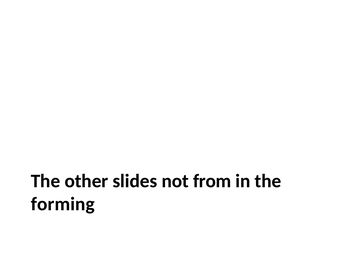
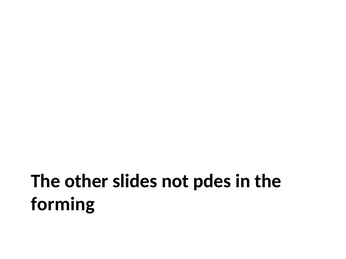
from: from -> pdes (212, 181)
